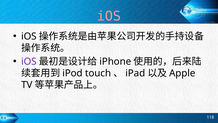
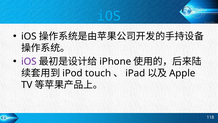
iOS colour: pink -> light blue (109, 16)
